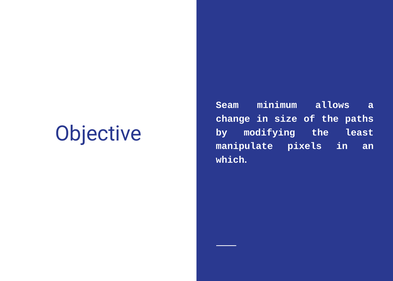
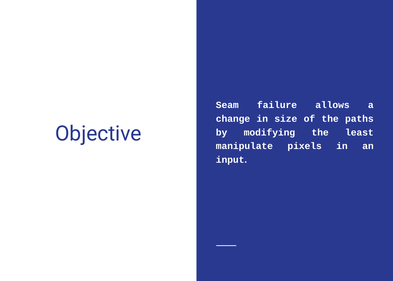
minimum: minimum -> failure (277, 105)
which: which -> input (230, 160)
